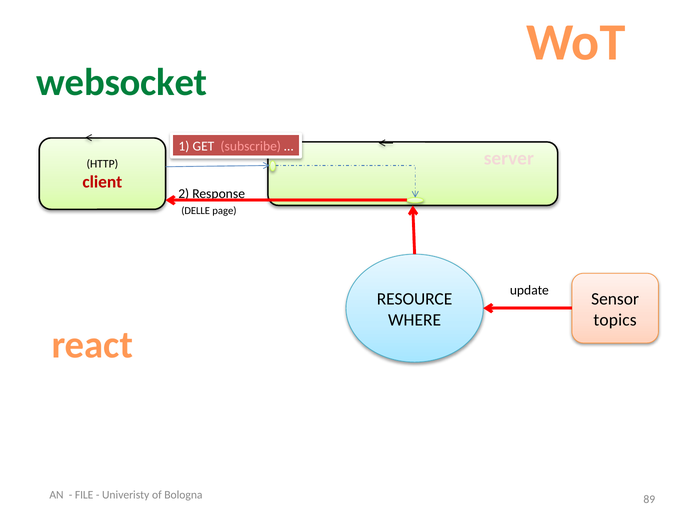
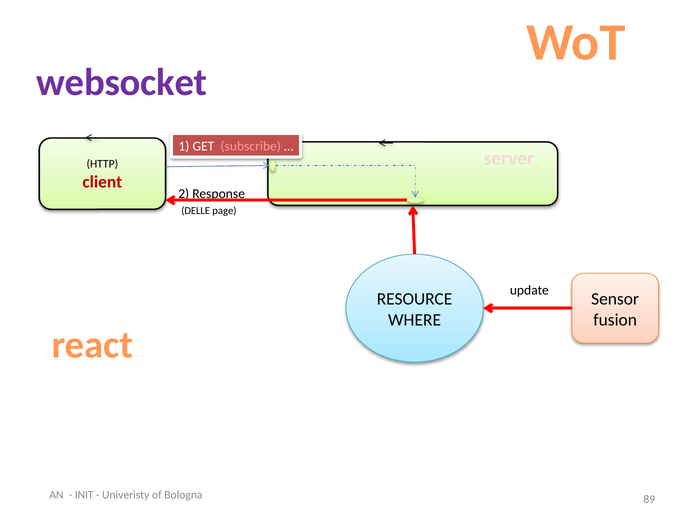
websocket colour: green -> purple (122, 83)
topics: topics -> fusion (615, 320)
FILE: FILE -> INIT (84, 494)
